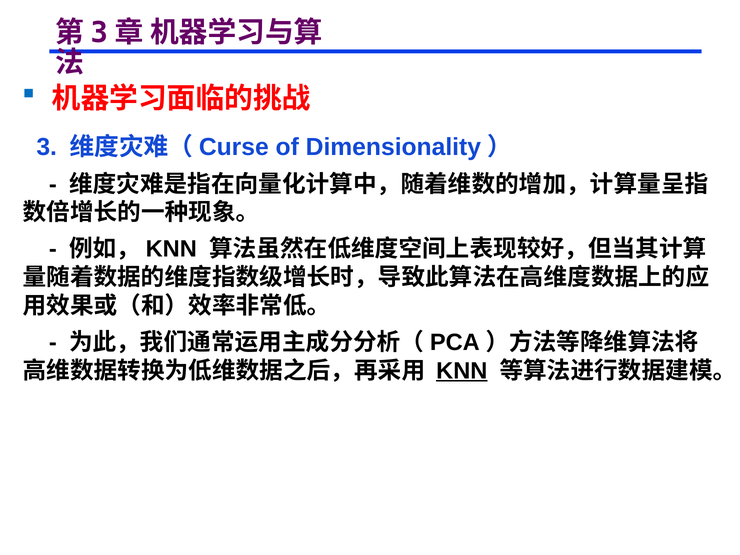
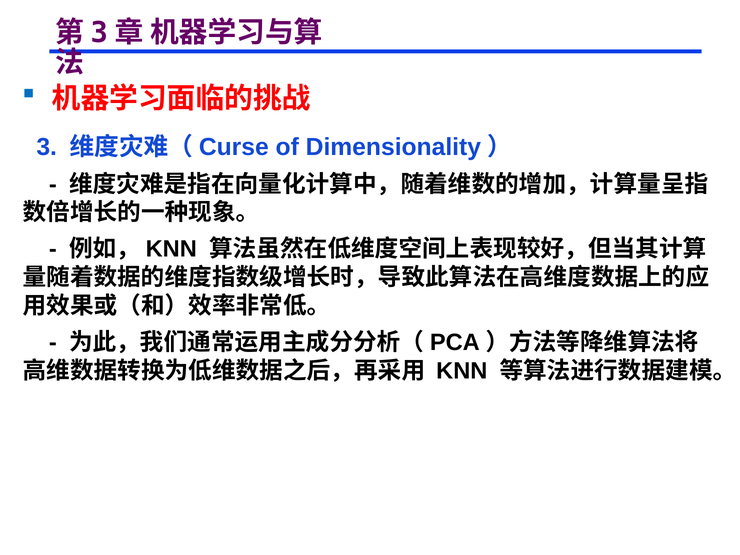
KNN underline: present -> none (462, 371)
